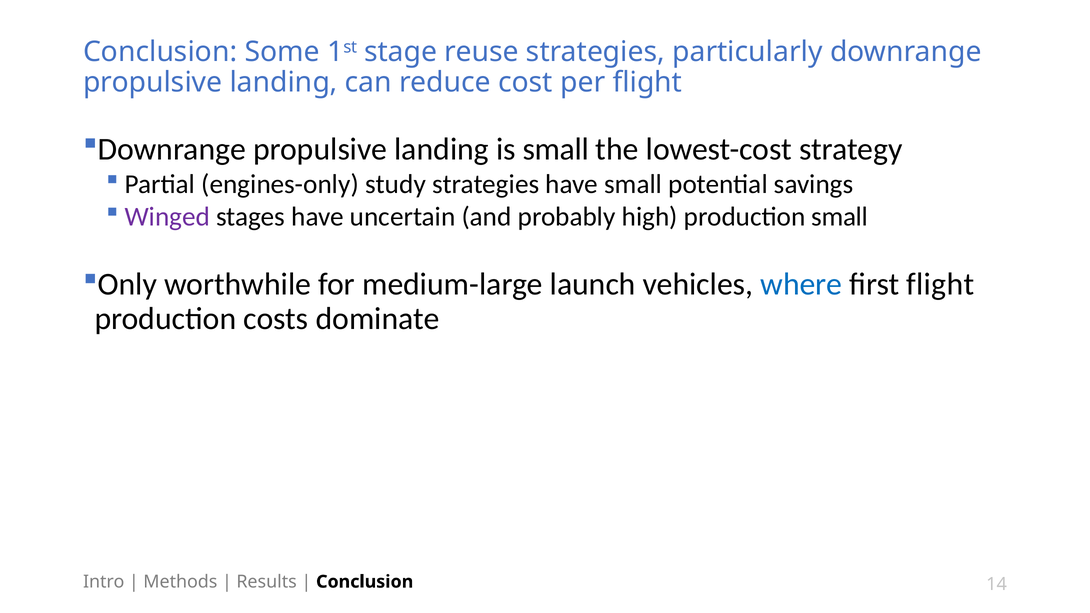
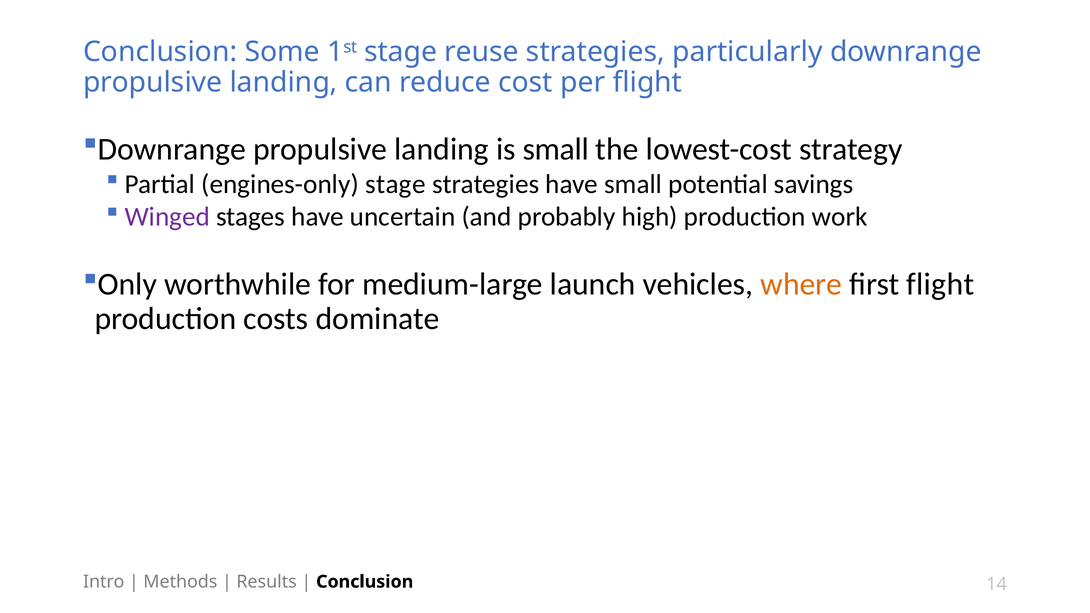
engines-only study: study -> stage (395, 184)
production small: small -> work (840, 217)
where colour: blue -> orange (801, 285)
